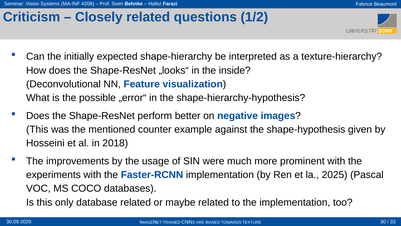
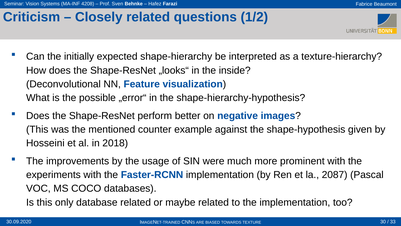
2025: 2025 -> 2087 (335, 175)
